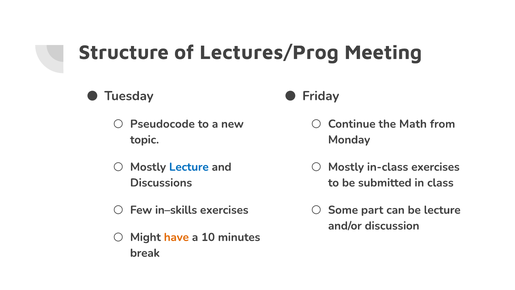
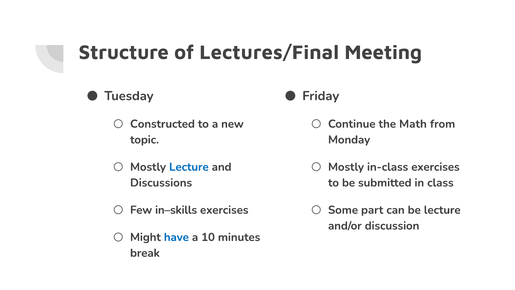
Lectures/Prog: Lectures/Prog -> Lectures/Final (269, 52)
Pseudocode: Pseudocode -> Constructed (162, 124)
have colour: orange -> blue (176, 237)
